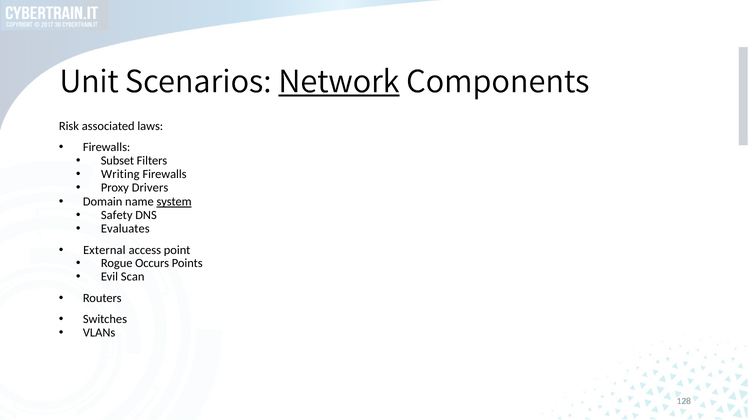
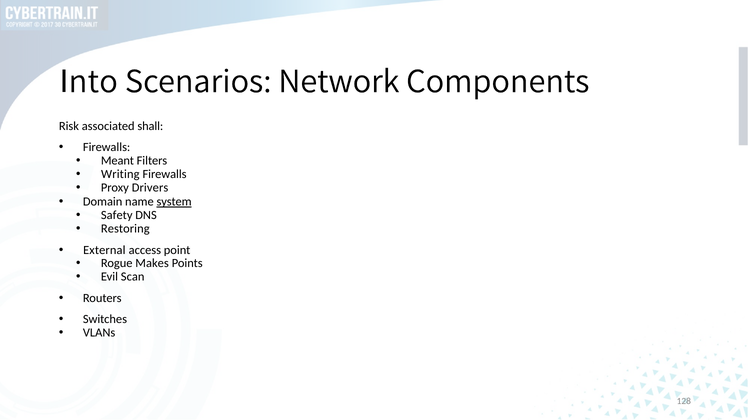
Unit: Unit -> Into (89, 81)
Network underline: present -> none (339, 81)
laws: laws -> shall (150, 126)
Subset: Subset -> Meant (117, 161)
Evaluates: Evaluates -> Restoring (125, 229)
Occurs: Occurs -> Makes (152, 264)
